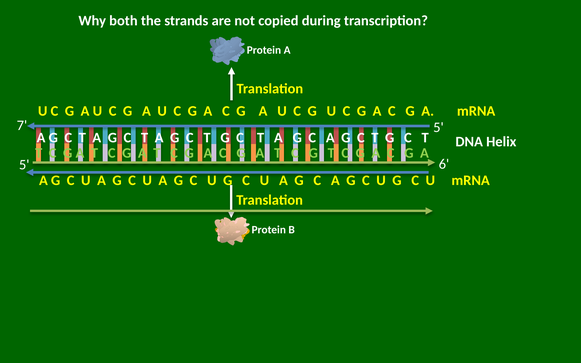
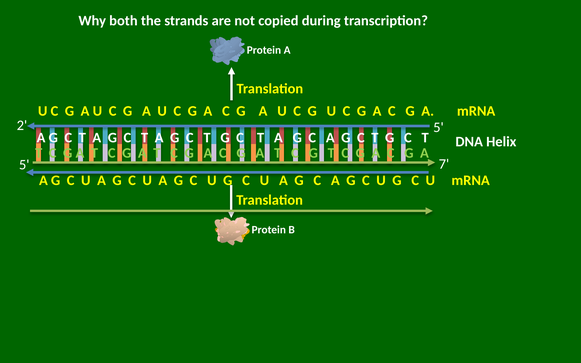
7: 7 -> 2 (22, 125)
6: 6 -> 7 (444, 164)
